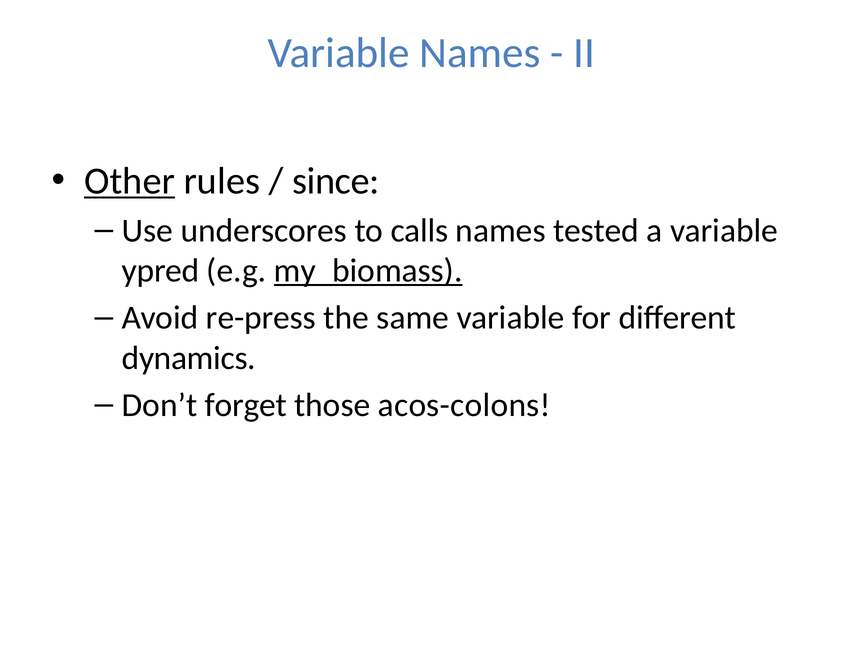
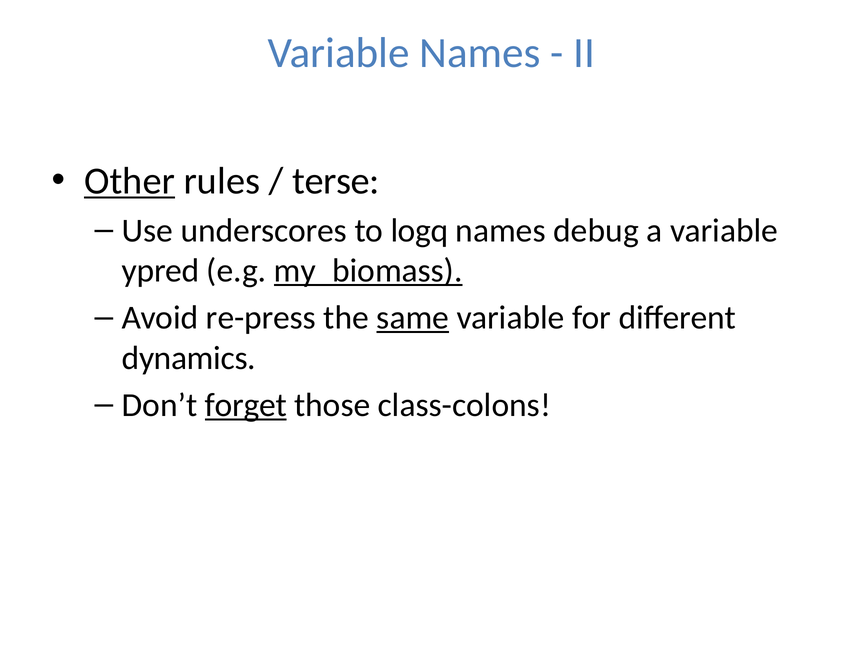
since: since -> terse (336, 181)
calls: calls -> logq (419, 231)
tested: tested -> debug (596, 231)
same underline: none -> present (413, 318)
forget underline: none -> present (246, 405)
acos-colons: acos-colons -> class-colons (464, 405)
